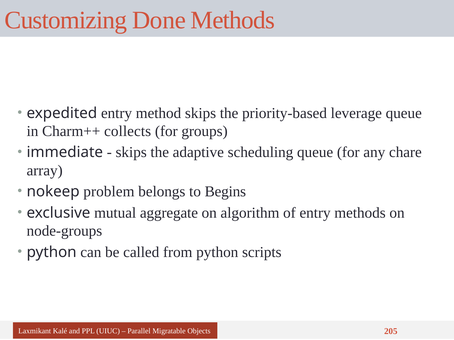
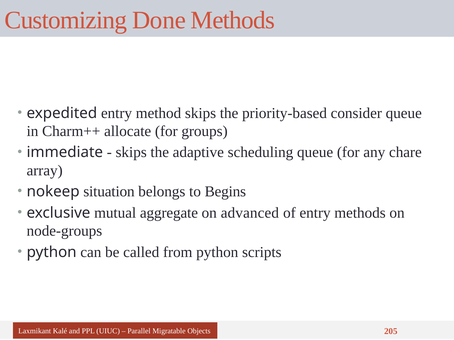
leverage: leverage -> consider (356, 113)
collects: collects -> allocate (128, 131)
problem: problem -> situation (109, 192)
algorithm: algorithm -> advanced (250, 213)
